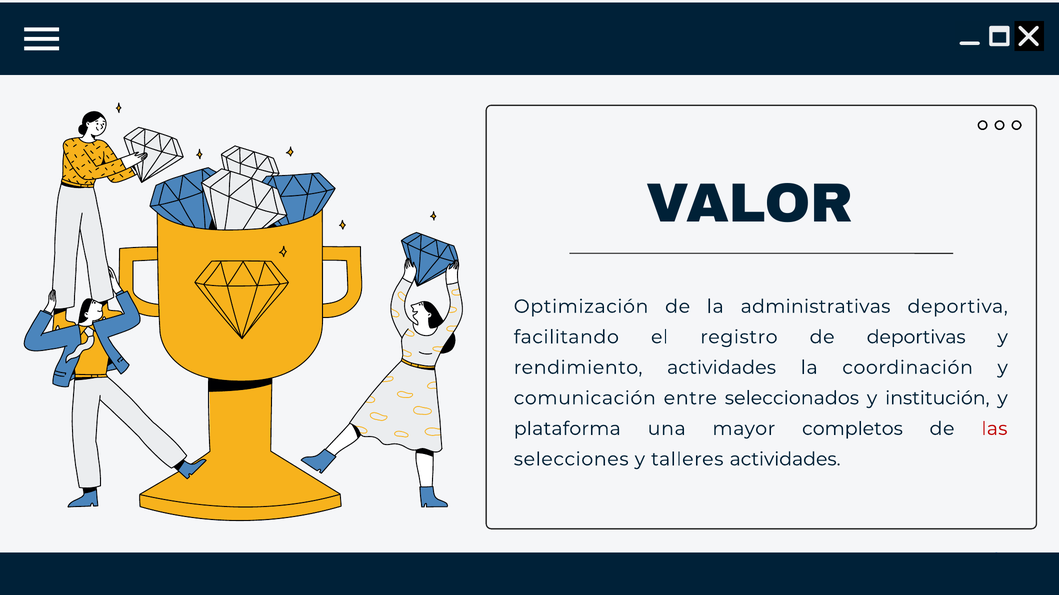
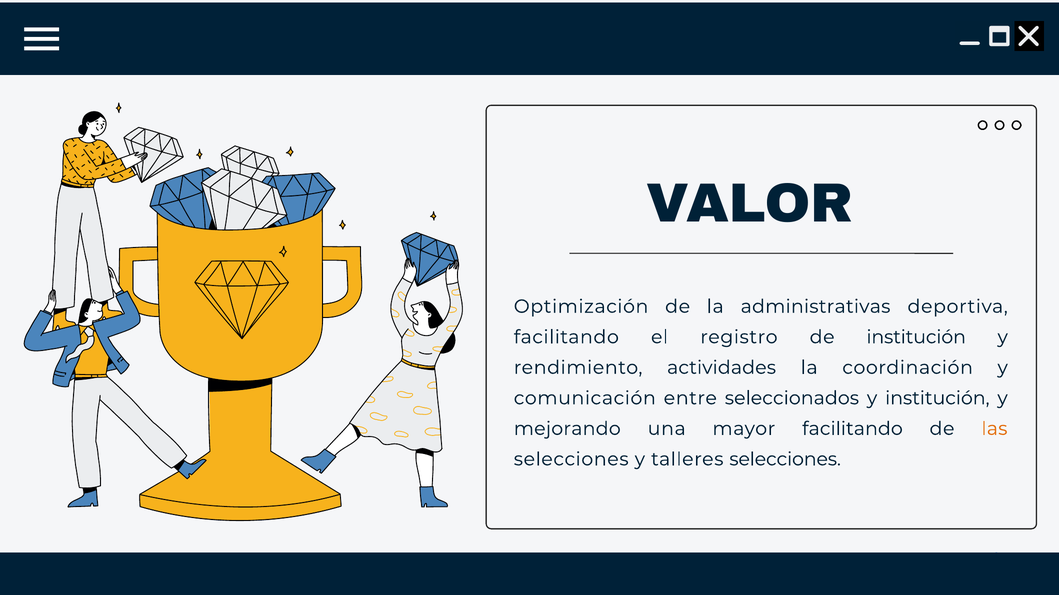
de deportivas: deportivas -> institución (916, 337)
plataforma: plataforma -> mejorando (567, 429)
mayor completos: completos -> facilitando (852, 429)
las colour: red -> orange (994, 429)
talleres actividades: actividades -> selecciones (785, 460)
